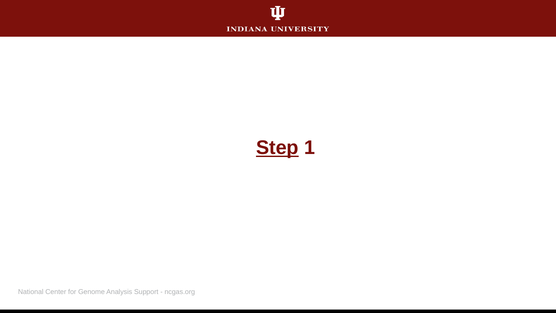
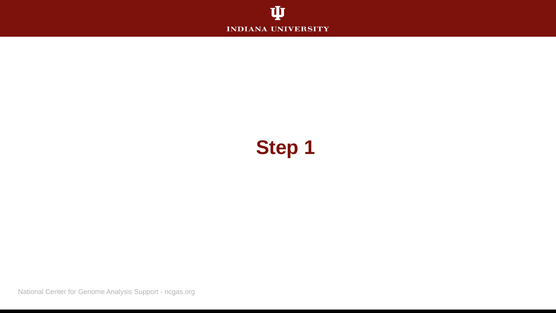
Step underline: present -> none (277, 148)
